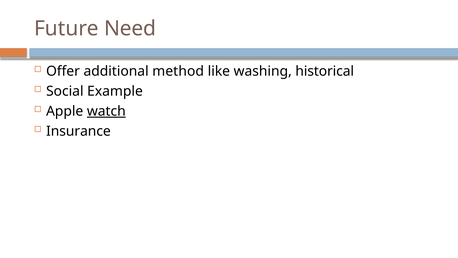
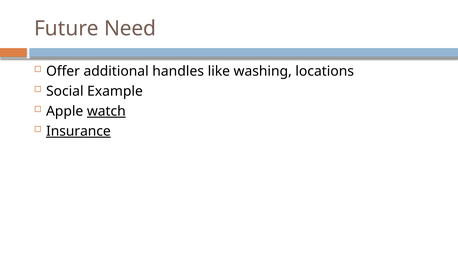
method: method -> handles (178, 71)
historical: historical -> locations (325, 71)
Insurance underline: none -> present (78, 131)
